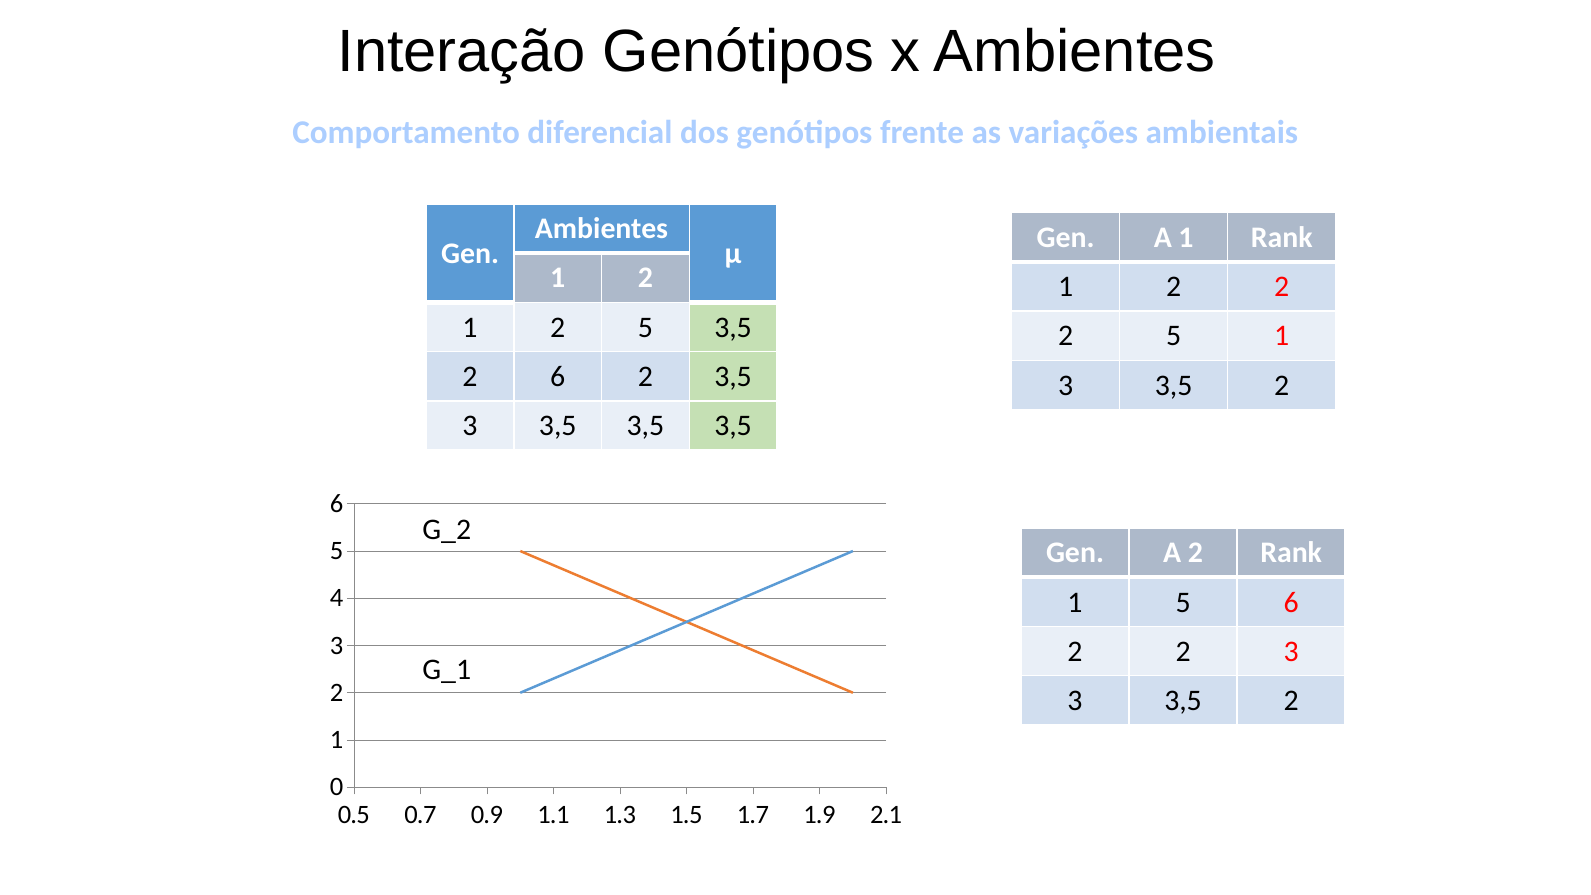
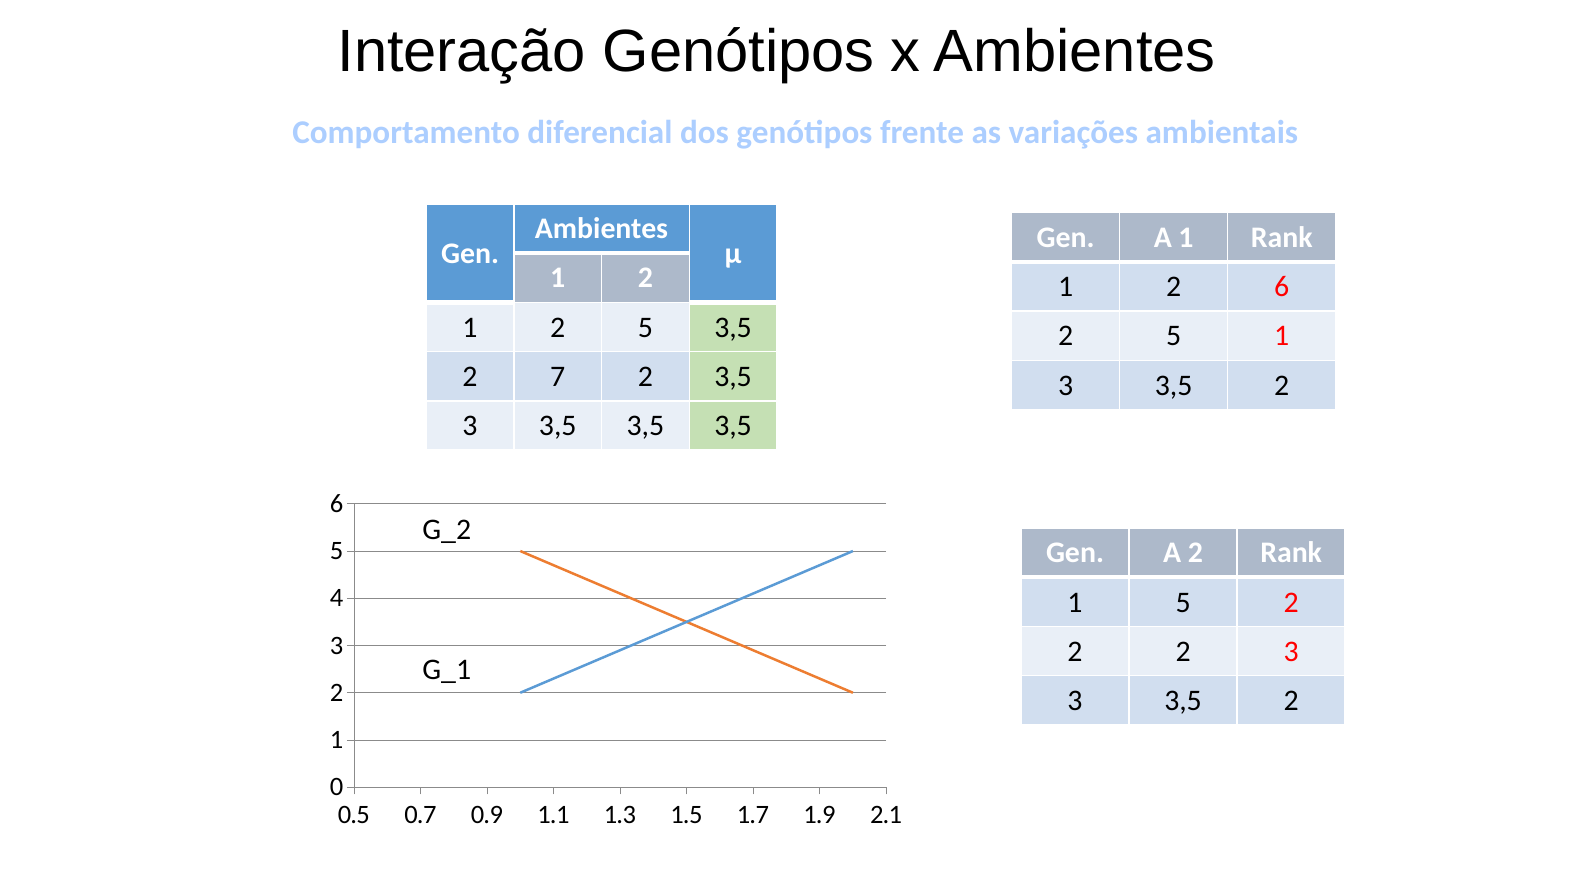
1 2 2: 2 -> 6 (1282, 287)
2 6: 6 -> 7 (558, 377)
1 5 6: 6 -> 2 (1291, 602)
